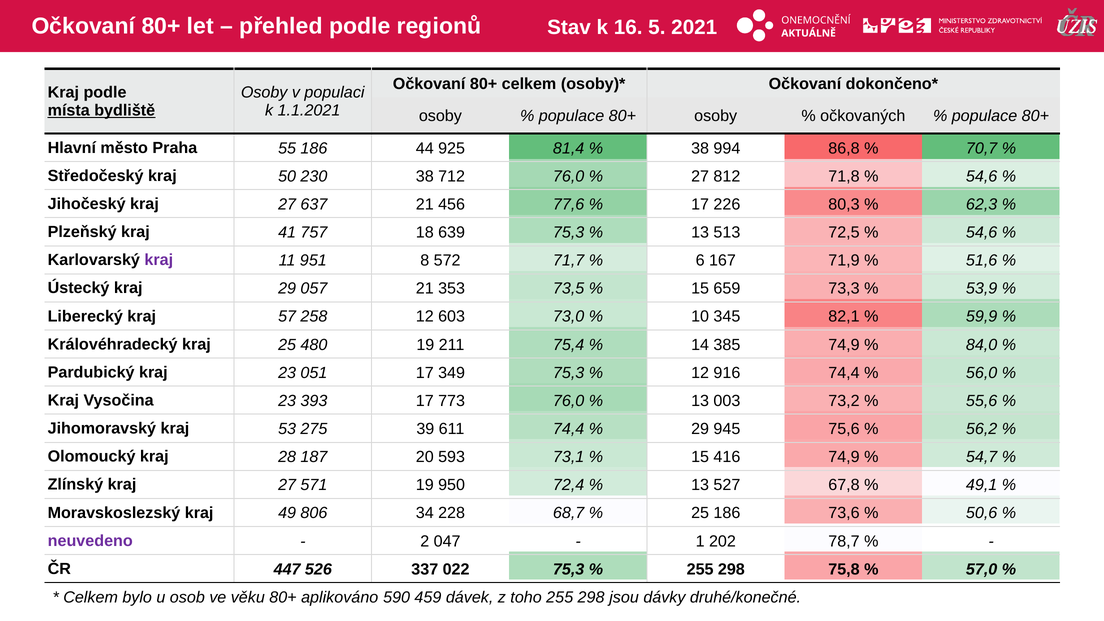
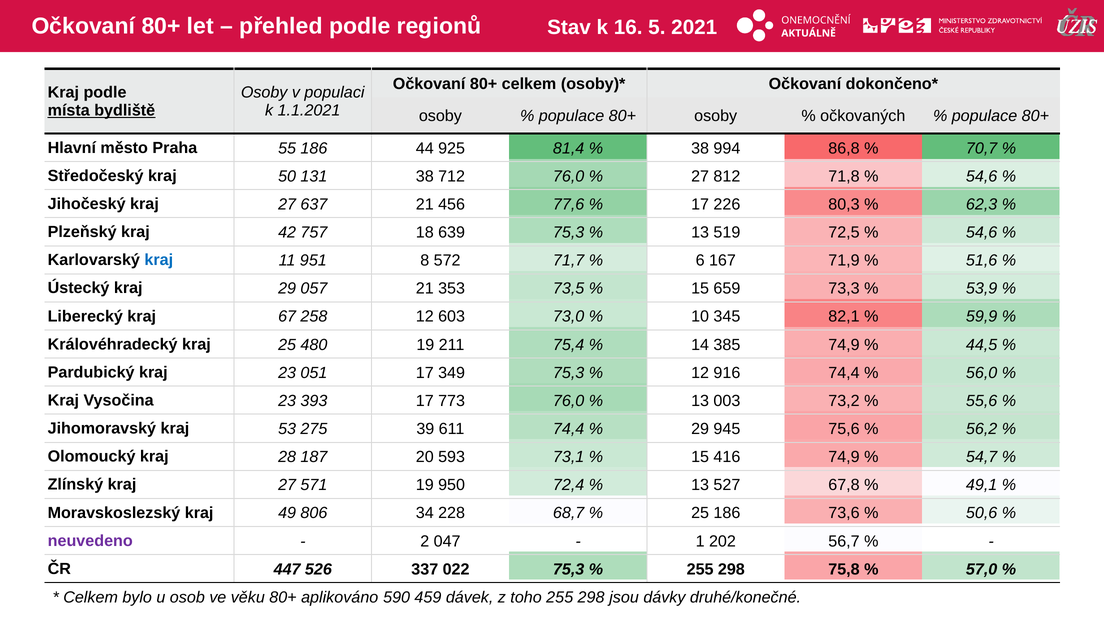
230: 230 -> 131 (314, 176)
41: 41 -> 42 (287, 232)
513: 513 -> 519 (727, 232)
kraj colour: purple -> blue (159, 260)
57: 57 -> 67 (287, 317)
84,0: 84,0 -> 44,5 (982, 345)
78,7: 78,7 -> 56,7 (844, 541)
